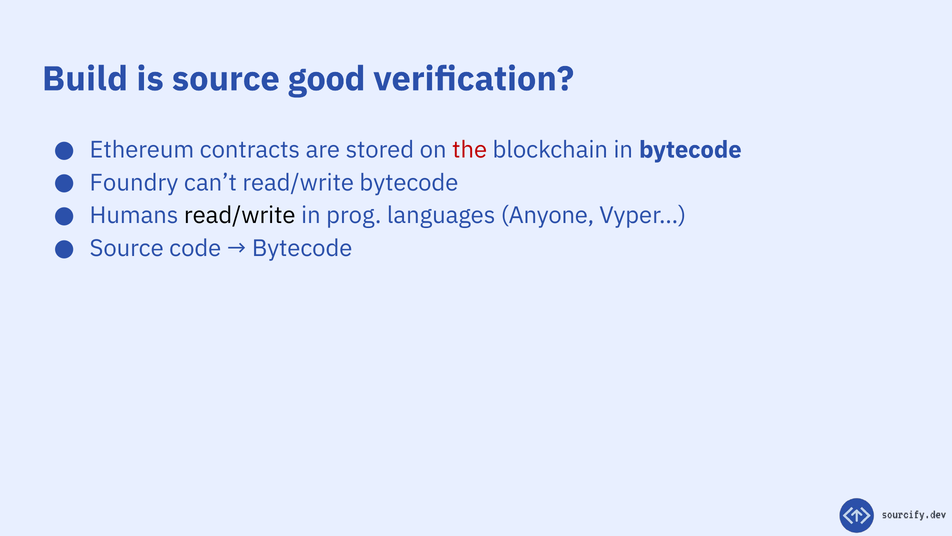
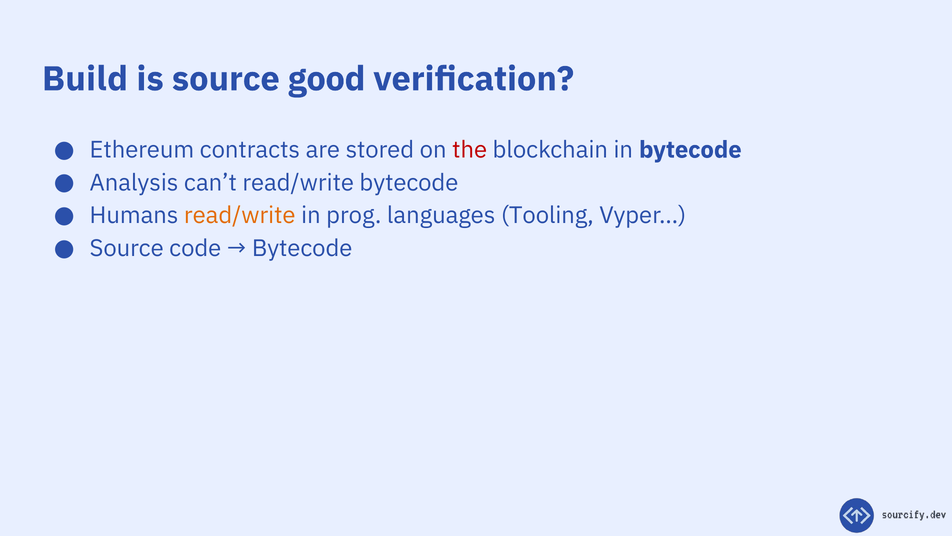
Foundry: Foundry -> Analysis (134, 183)
read/write colour: black -> orange (240, 215)
Anyone: Anyone -> Tooling (547, 215)
